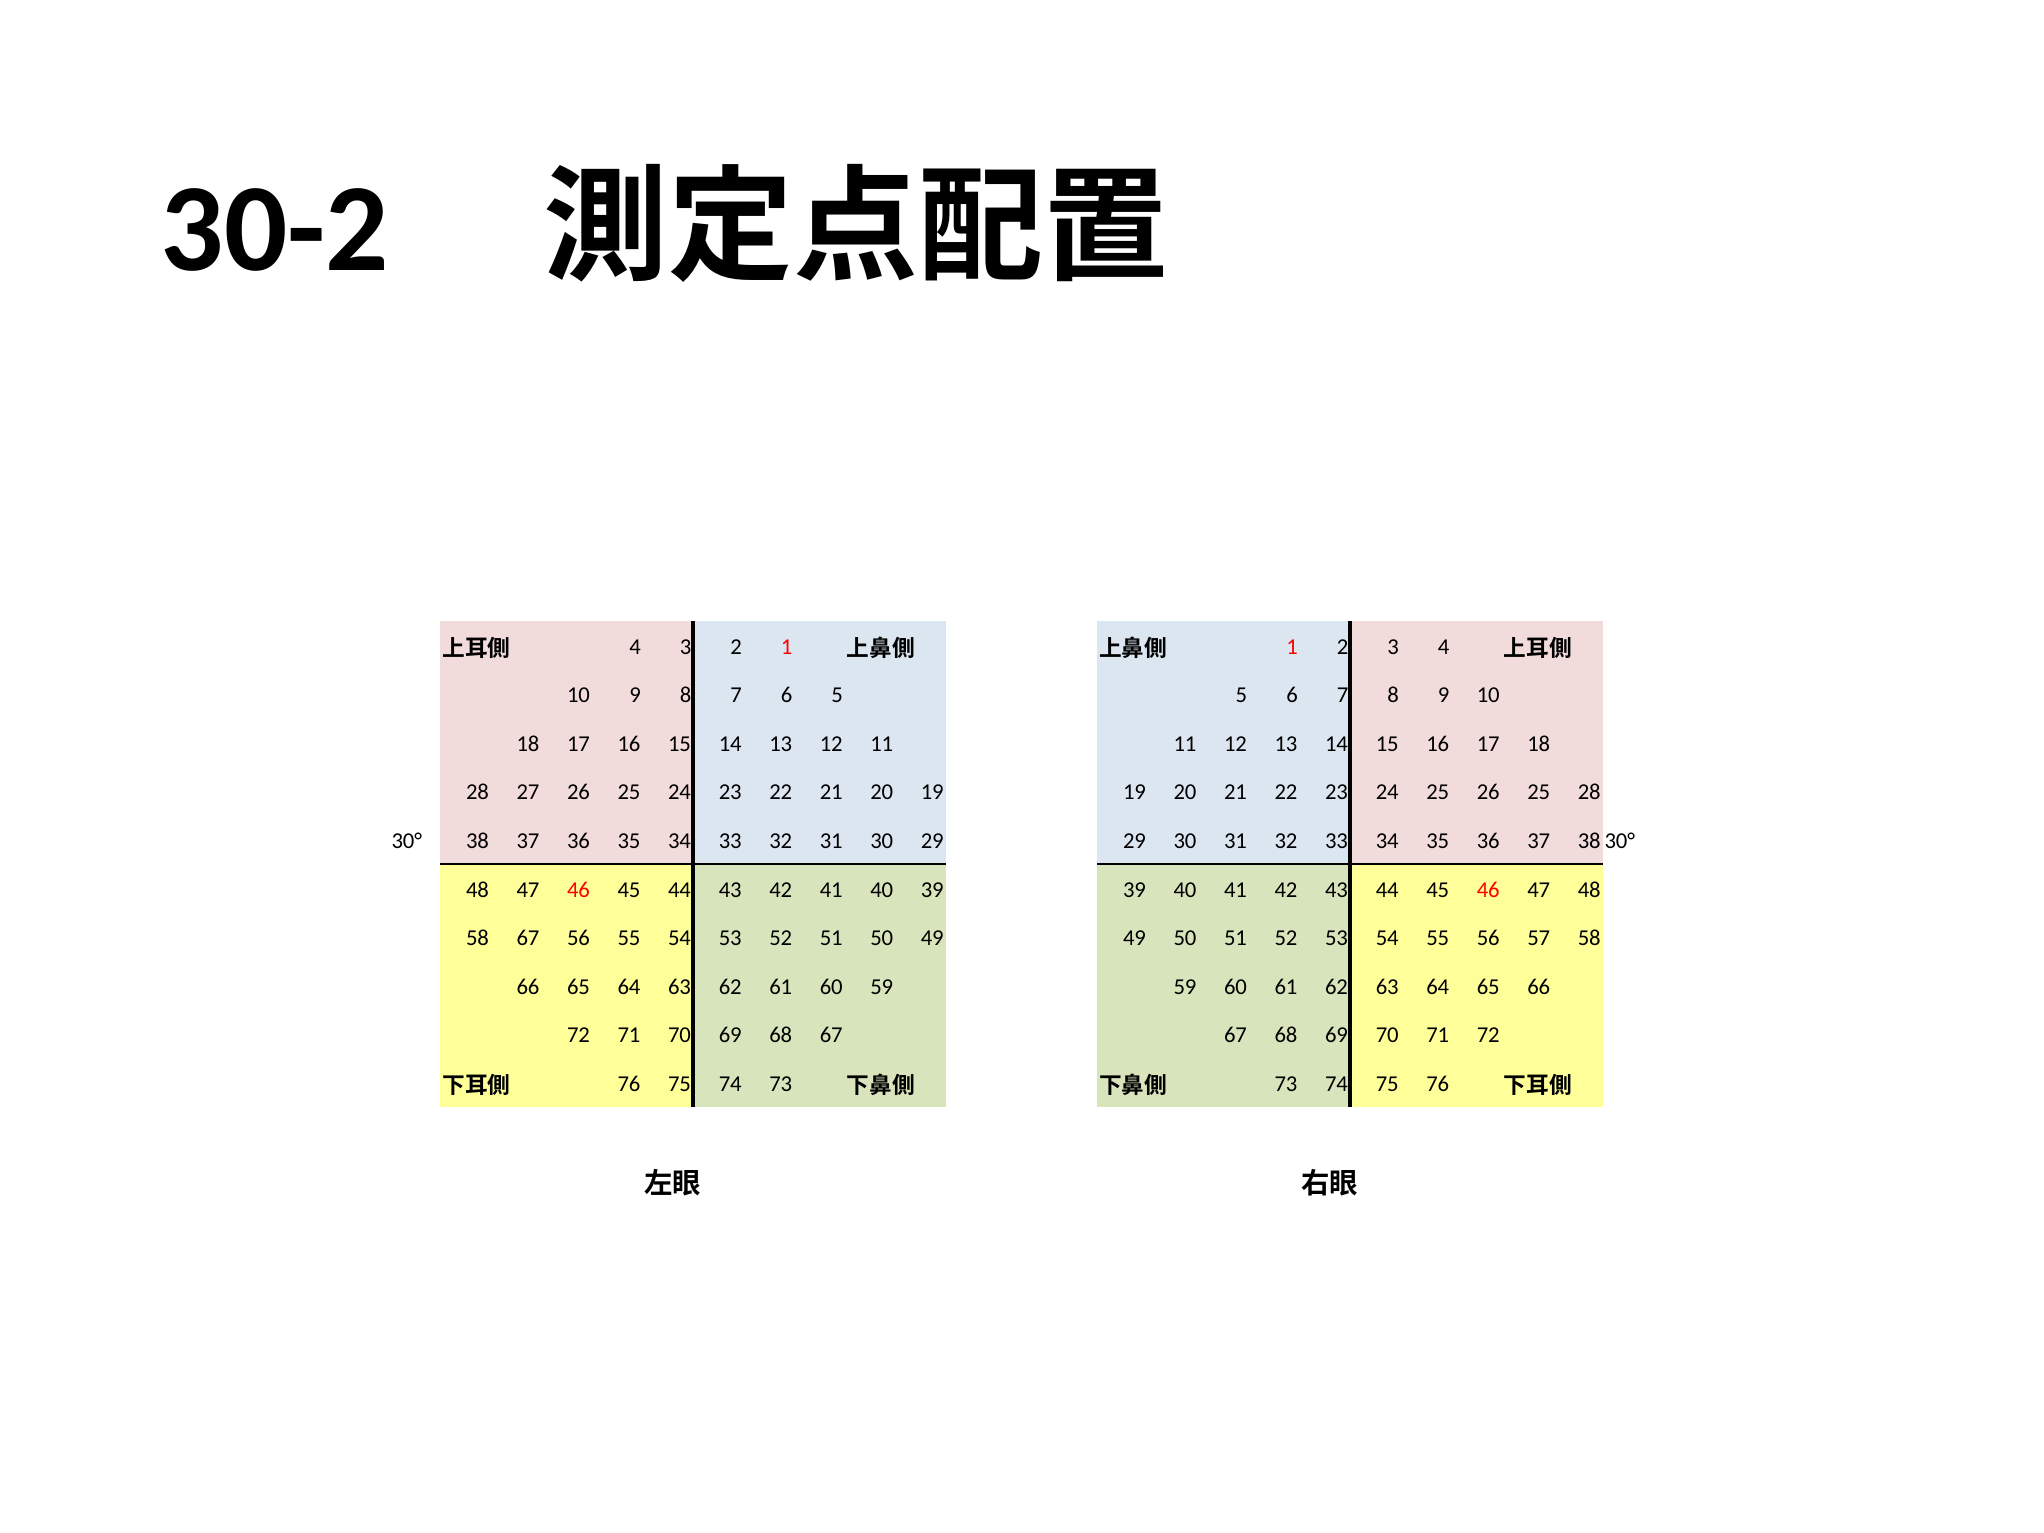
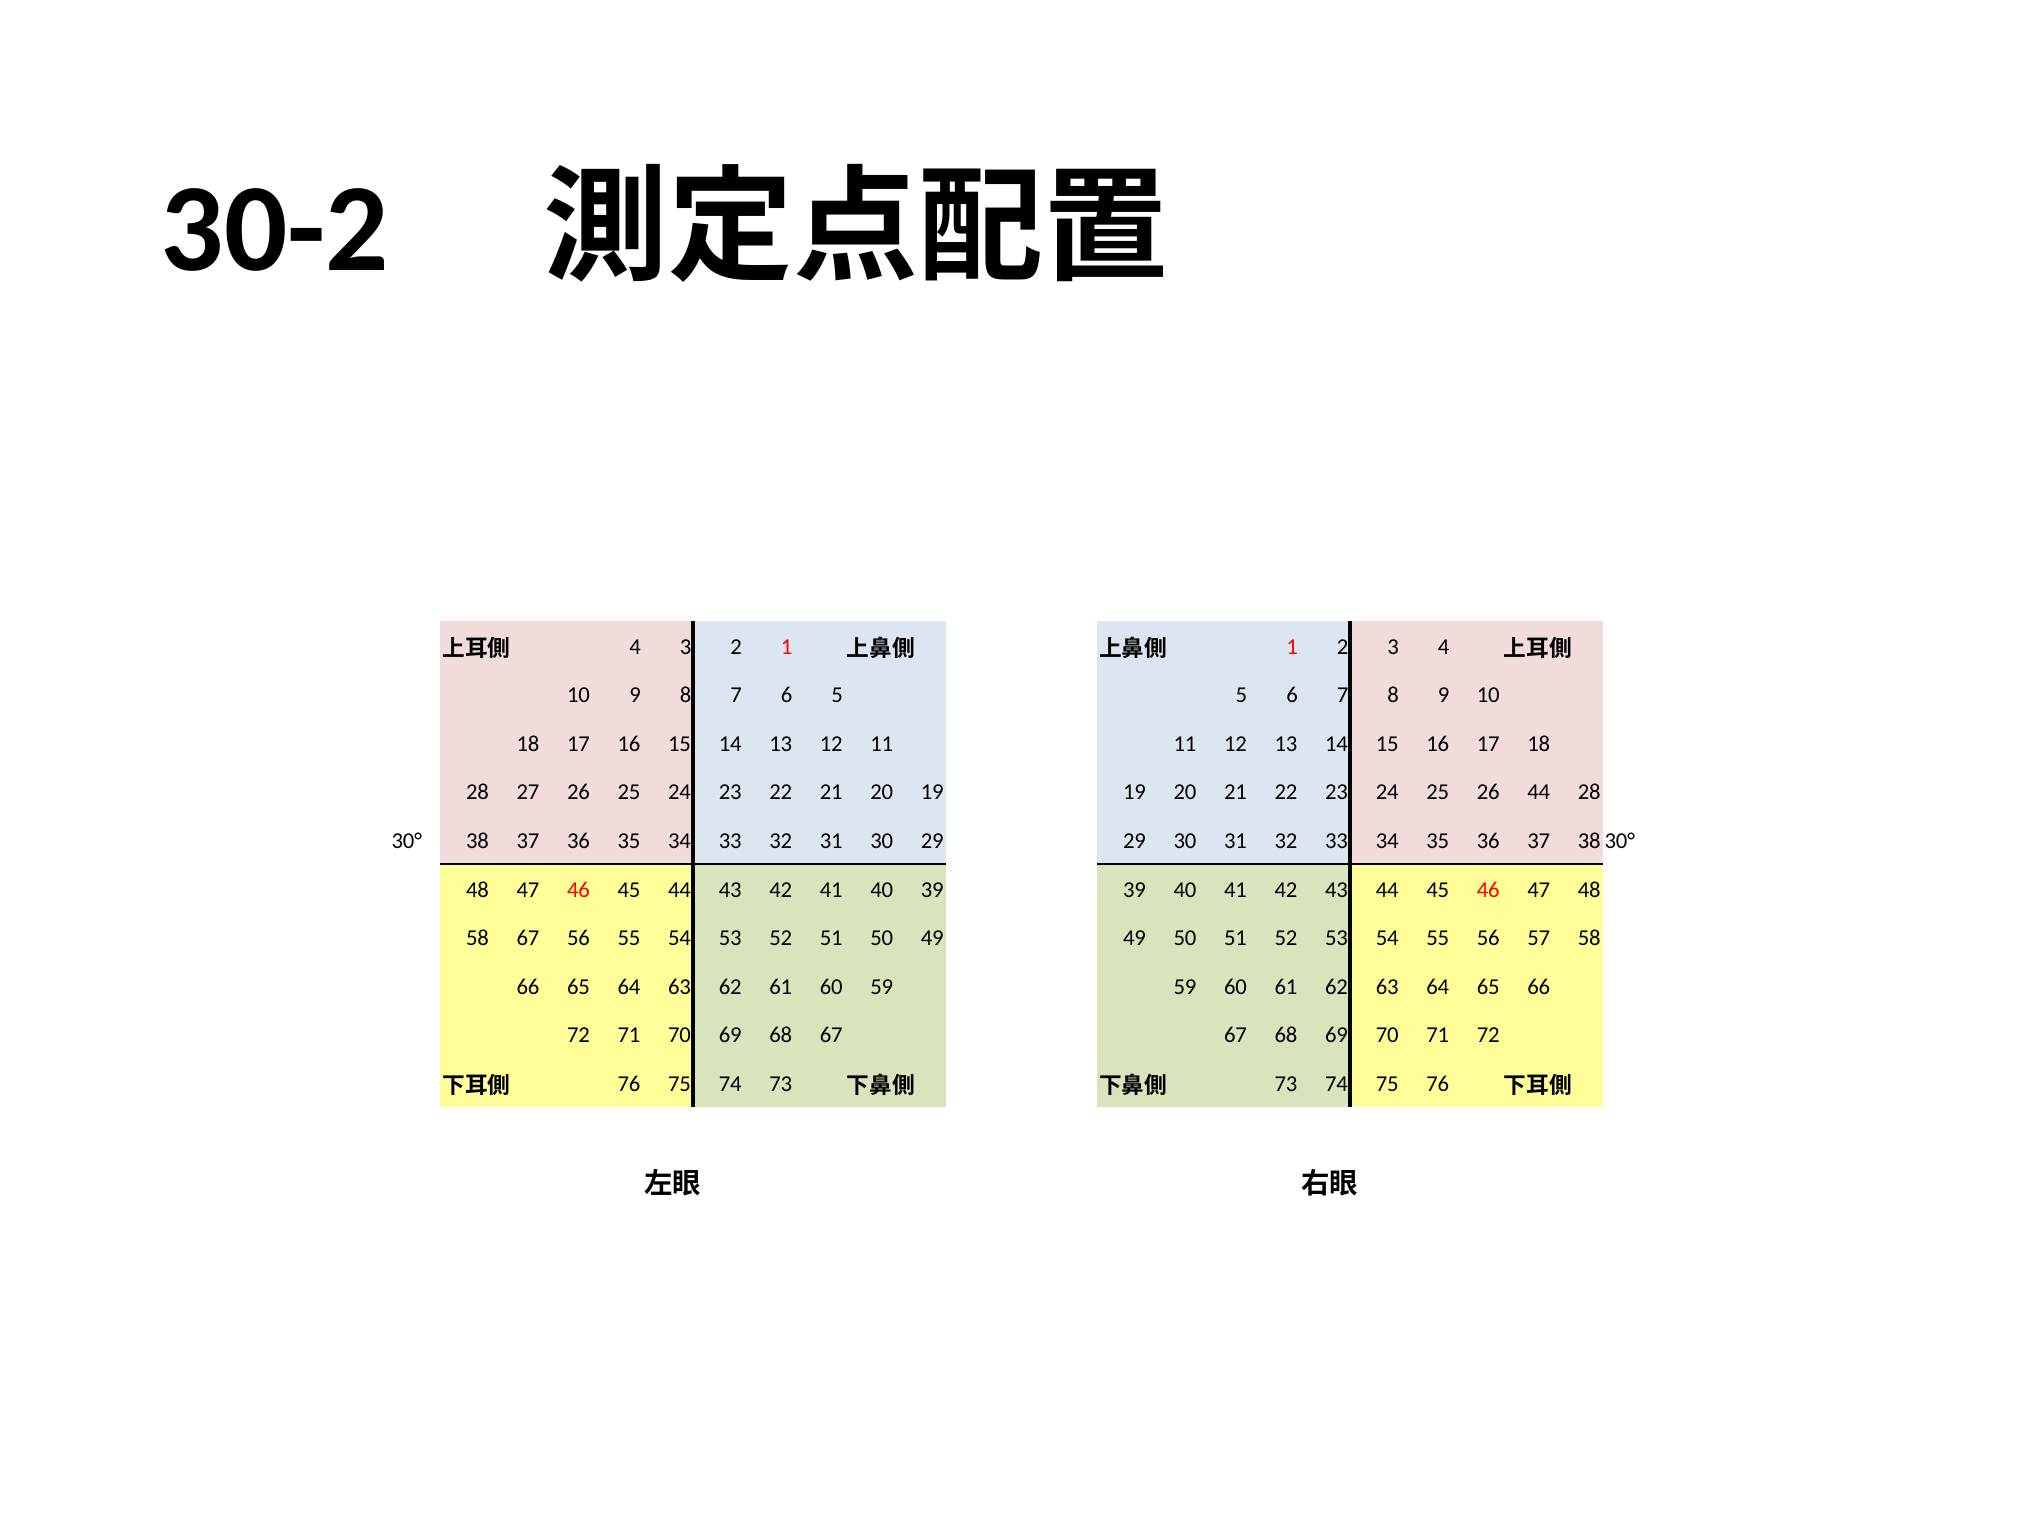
25 26 25: 25 -> 44 (1539, 792)
